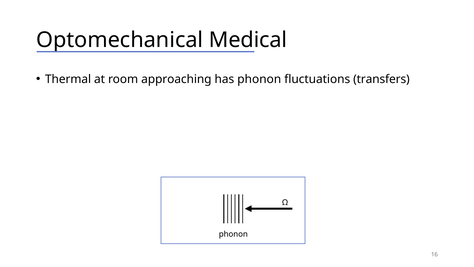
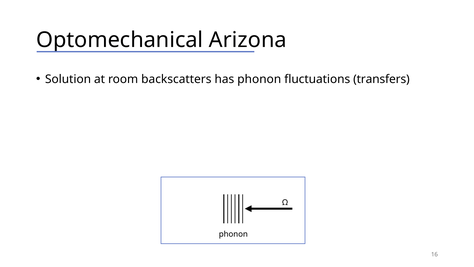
Medical: Medical -> Arizona (248, 40)
Thermal: Thermal -> Solution (68, 79)
approaching: approaching -> backscatters (176, 79)
